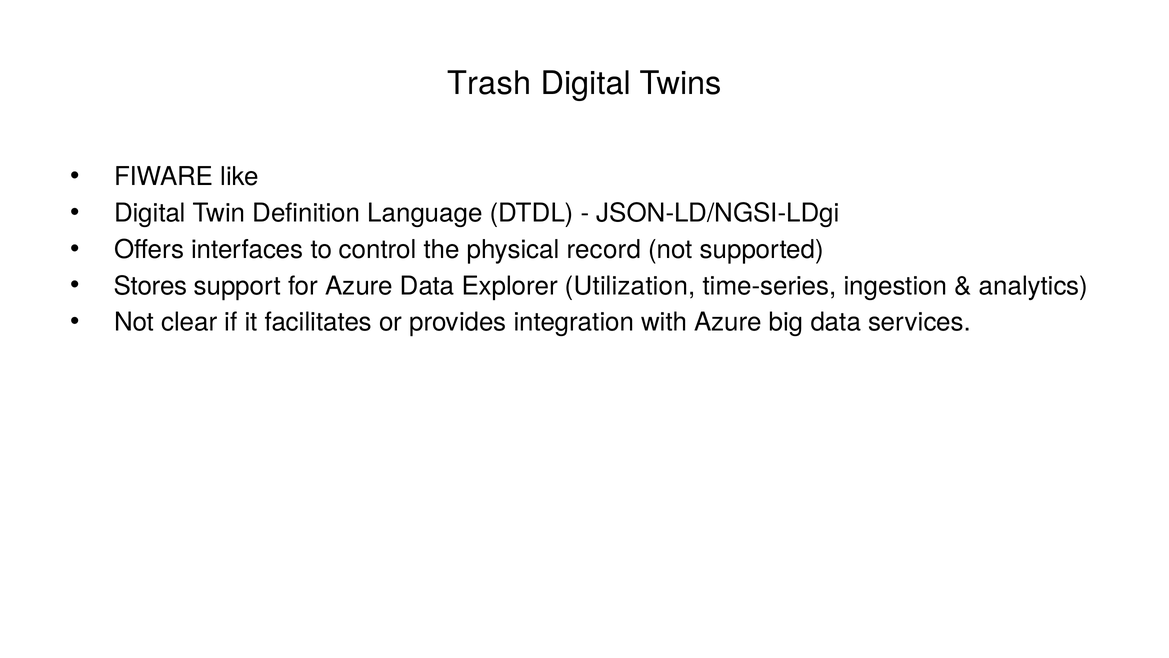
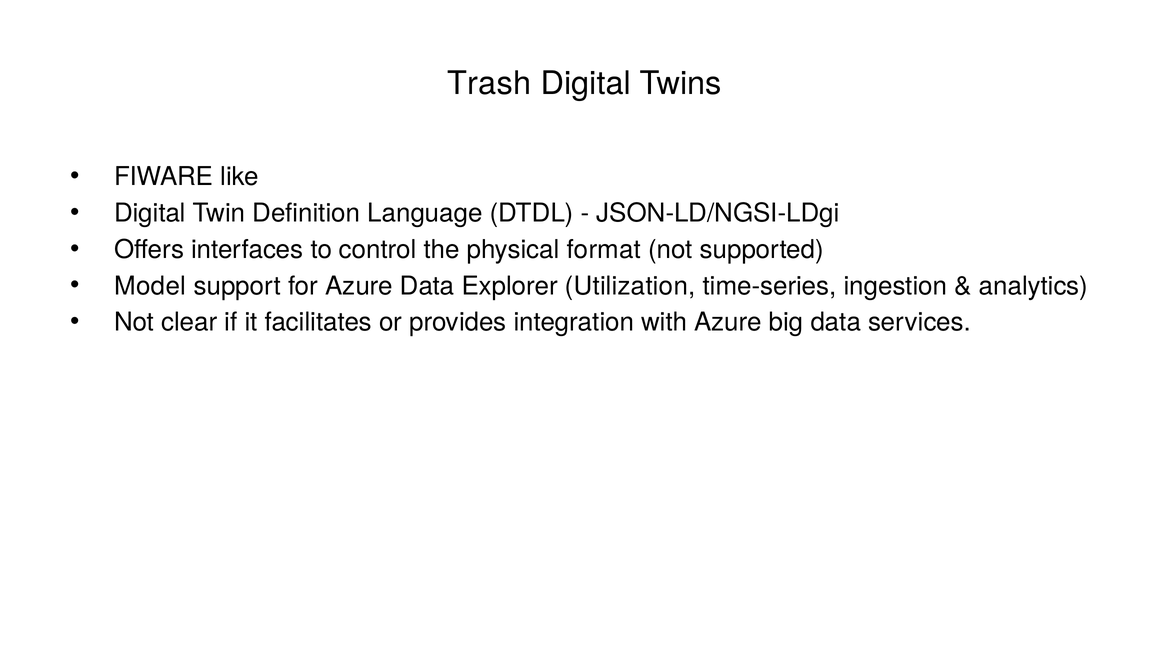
record: record -> format (604, 249)
Stores: Stores -> Model (150, 286)
